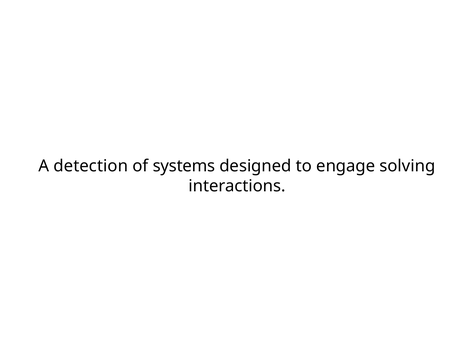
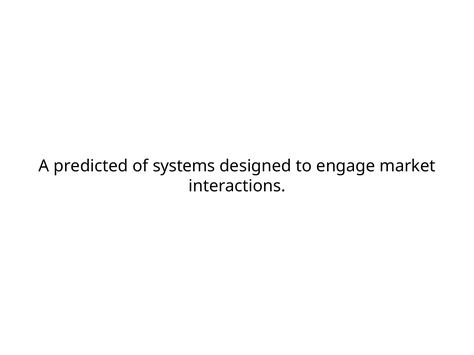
detection: detection -> predicted (91, 166)
solving: solving -> market (407, 166)
